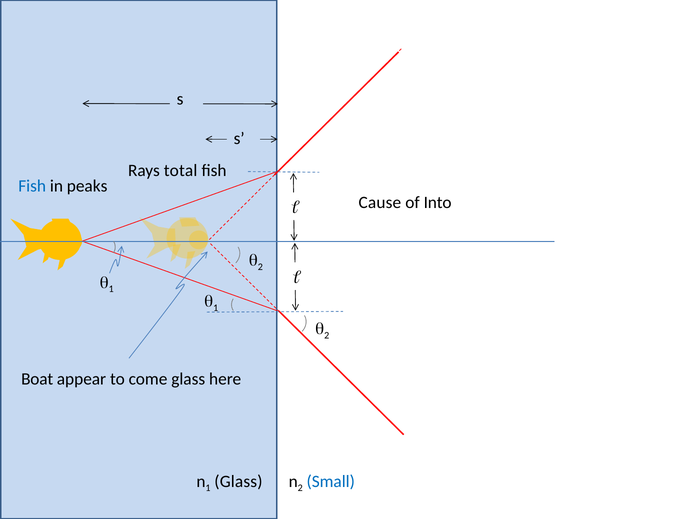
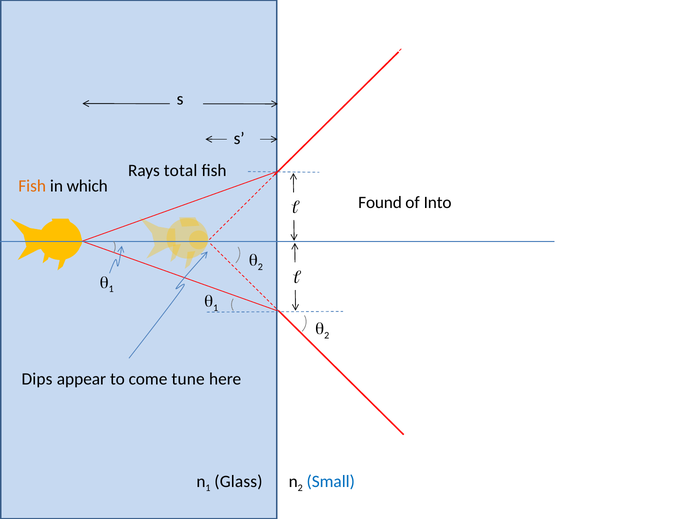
Fish colour: blue -> orange (32, 186)
peaks: peaks -> which (87, 186)
Cause: Cause -> Found (380, 203)
Boat: Boat -> Dips (37, 379)
come glass: glass -> tune (188, 379)
